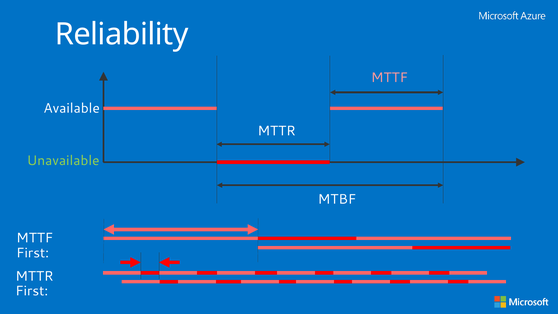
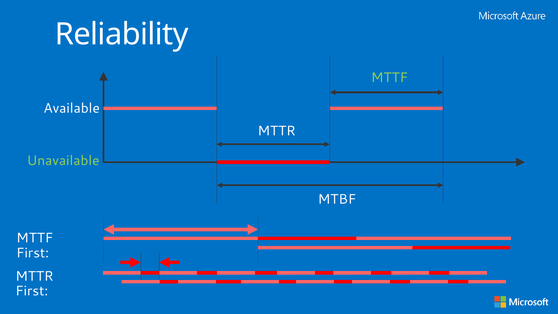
MTTF colour: pink -> light green (389, 78)
